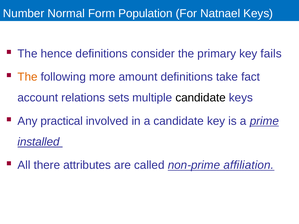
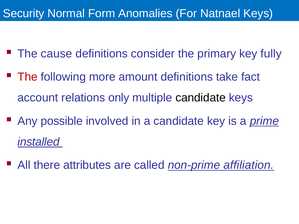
Number: Number -> Security (24, 13)
Population: Population -> Anomalies (145, 13)
hence: hence -> cause (56, 54)
fails: fails -> fully (271, 54)
The colour: orange -> red (28, 77)
sets: sets -> only (119, 98)
practical: practical -> possible (62, 121)
